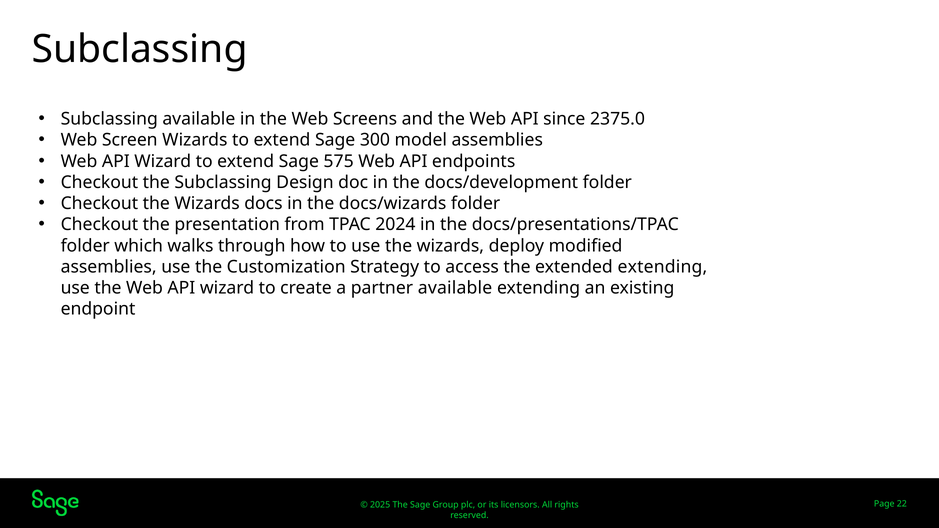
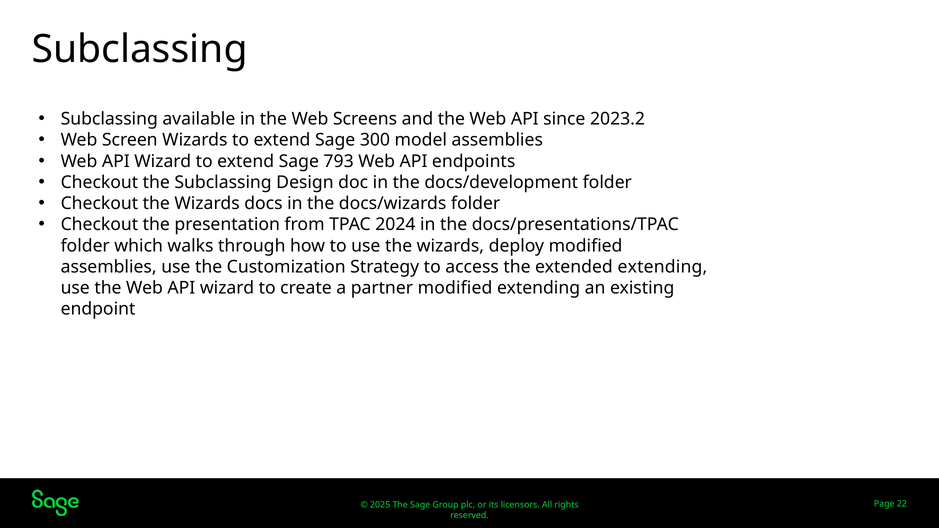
2375.0: 2375.0 -> 2023.2 (618, 119)
575: 575 -> 793 (339, 161)
partner available: available -> modified (455, 288)
